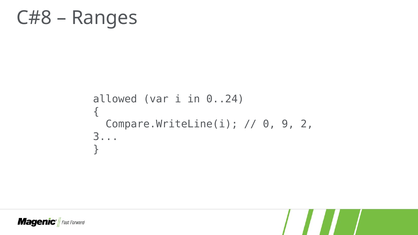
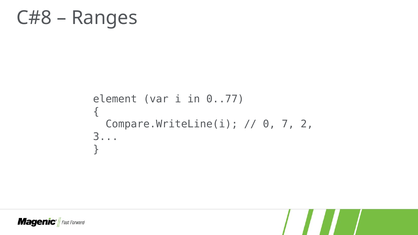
allowed: allowed -> element (115, 99)
0..24: 0..24 -> 0..77 (225, 99)
9: 9 -> 7 (288, 124)
